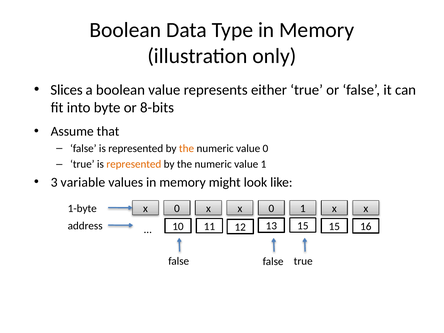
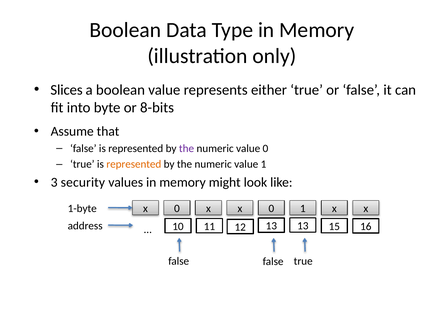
the colour: orange -> purple (187, 149)
variable: variable -> security (83, 182)
13 15: 15 -> 13 (303, 226)
